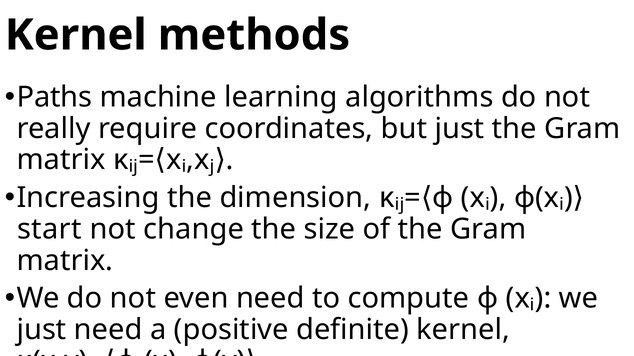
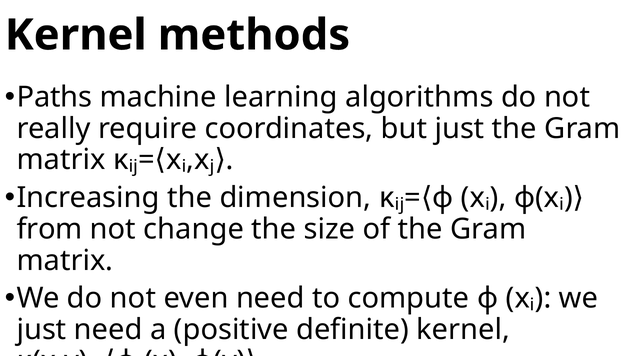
start: start -> from (50, 230)
